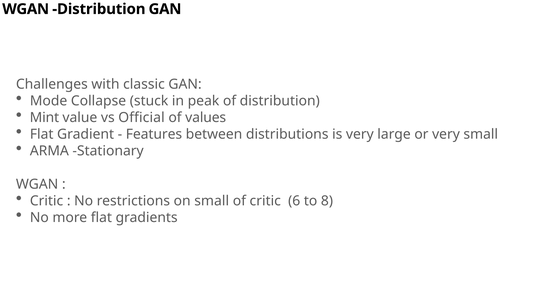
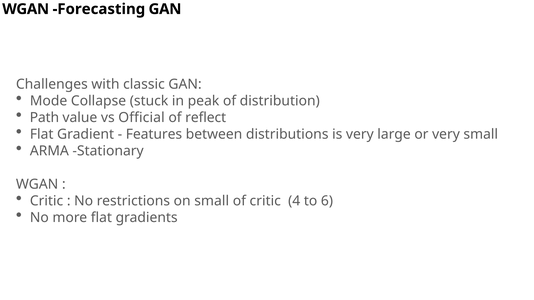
WGAN Distribution: Distribution -> Forecasting (99, 9)
Mint: Mint -> Path (44, 118)
values: values -> reflect (206, 118)
6: 6 -> 4 (294, 201)
8: 8 -> 6 (327, 201)
